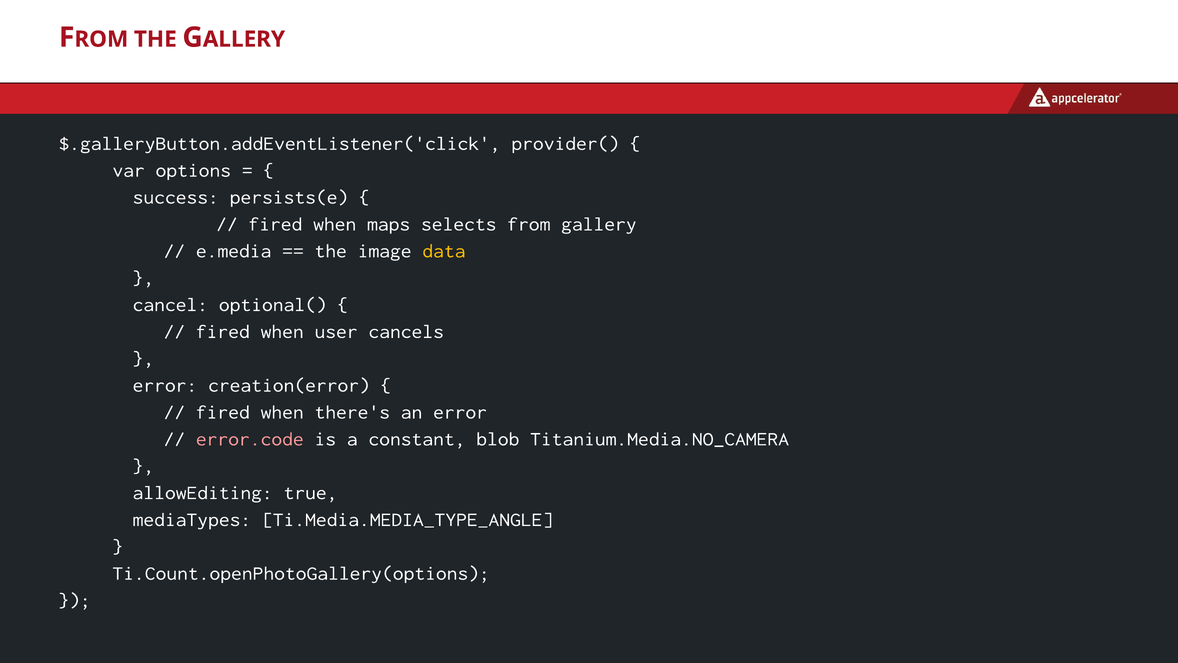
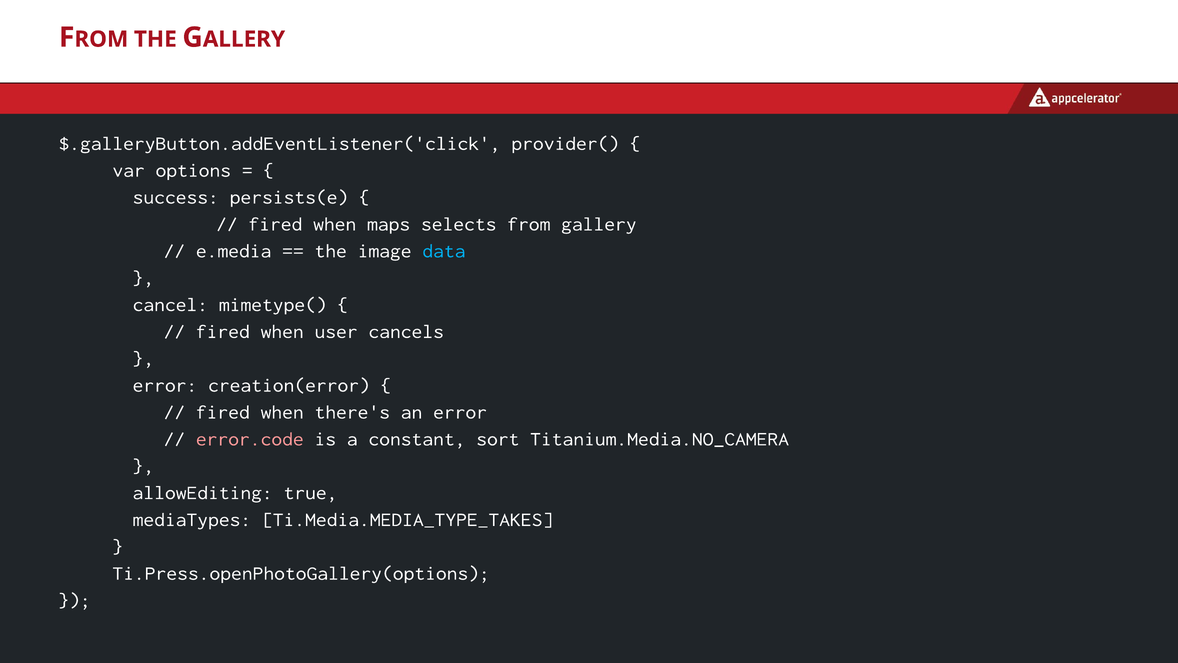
data colour: yellow -> light blue (444, 251)
optional(: optional( -> mimetype( (273, 304)
blob: blob -> sort (498, 439)
Ti.Media.MEDIA_TYPE_ANGLE: Ti.Media.MEDIA_TYPE_ANGLE -> Ti.Media.MEDIA_TYPE_TAKES (408, 519)
Ti.Count.openPhotoGallery(options: Ti.Count.openPhotoGallery(options -> Ti.Press.openPhotoGallery(options (301, 573)
